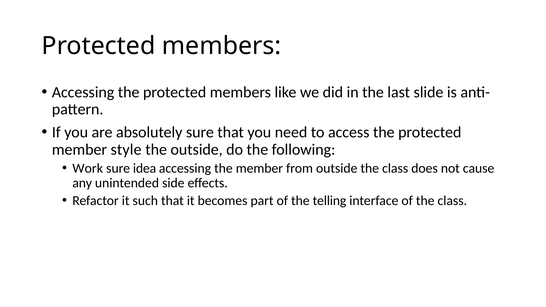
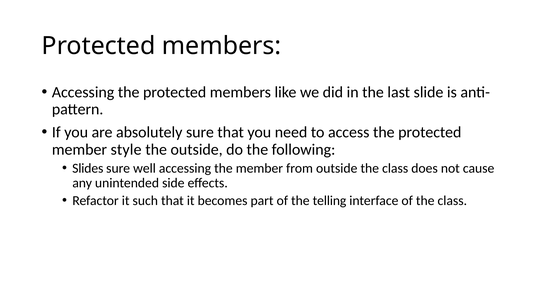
Work: Work -> Slides (88, 168)
idea: idea -> well (144, 168)
